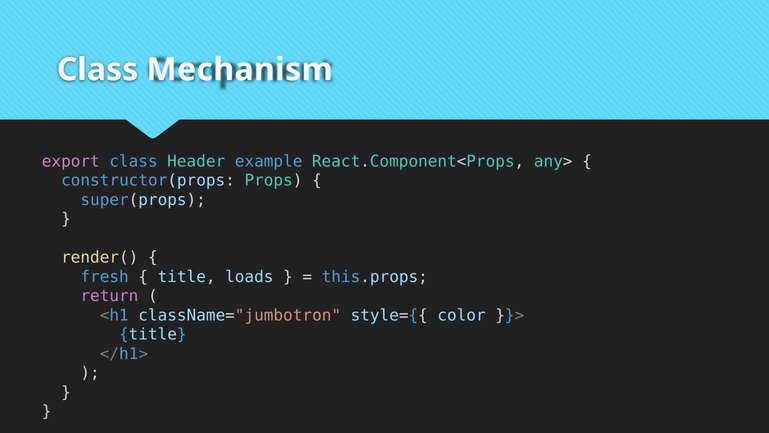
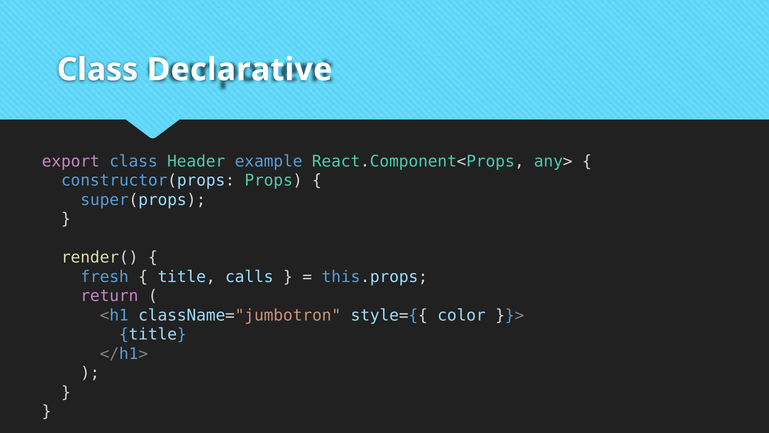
Mechanism: Mechanism -> Declarative (240, 70)
loads: loads -> calls (249, 277)
